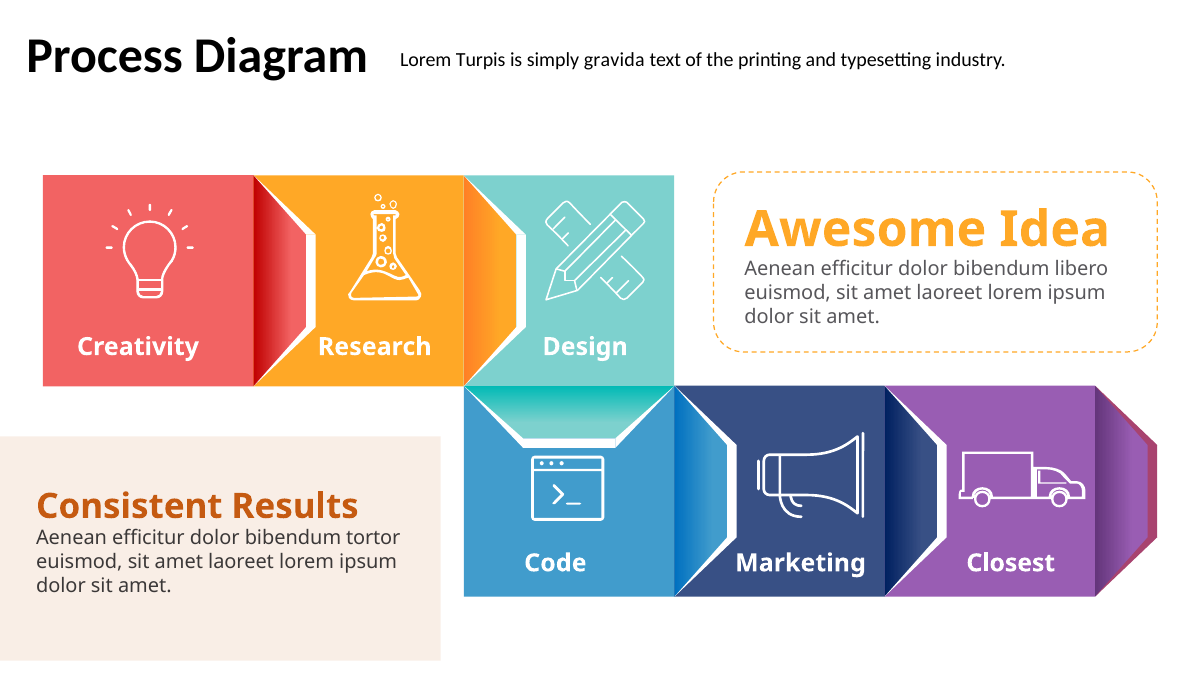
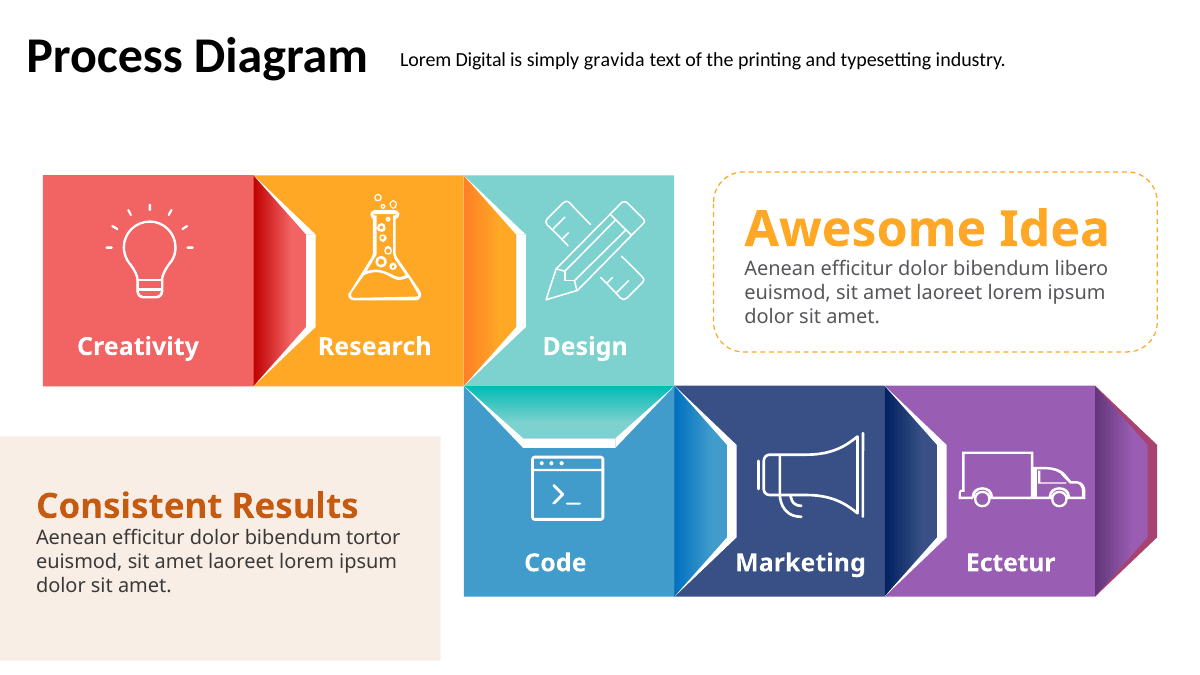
Turpis: Turpis -> Digital (481, 60)
Closest: Closest -> Ectetur (1011, 563)
